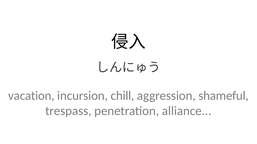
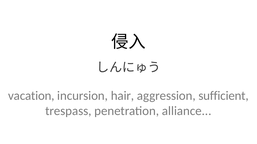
chill: chill -> hair (122, 96)
shameful: shameful -> sufficient (224, 96)
